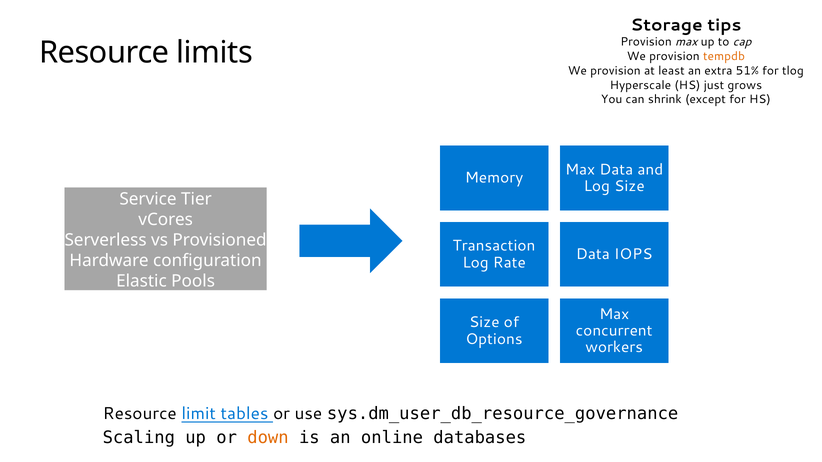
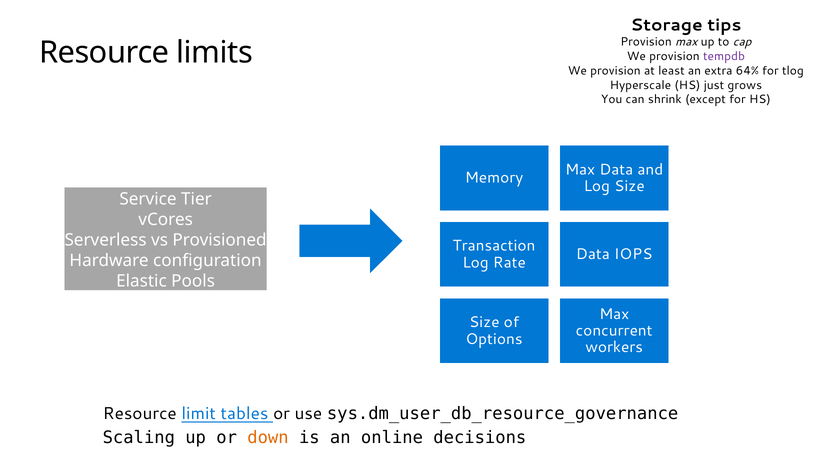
tempdb colour: orange -> purple (724, 56)
51%: 51% -> 64% (747, 71)
databases: databases -> decisions (480, 438)
